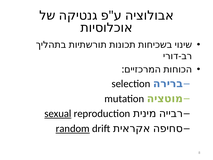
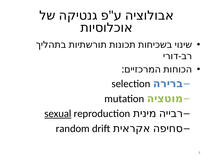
random underline: present -> none (73, 128)
